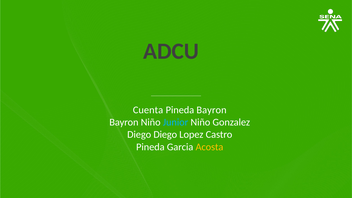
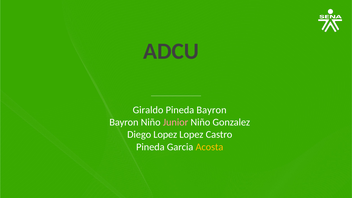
Cuenta: Cuenta -> Giraldo (148, 110)
Junior colour: light blue -> pink (176, 122)
Diego Diego: Diego -> Lopez (165, 135)
